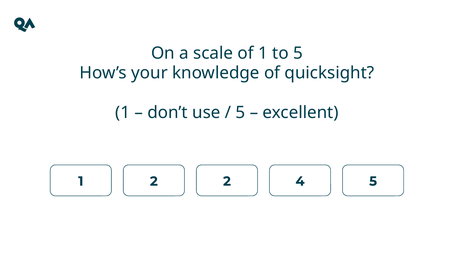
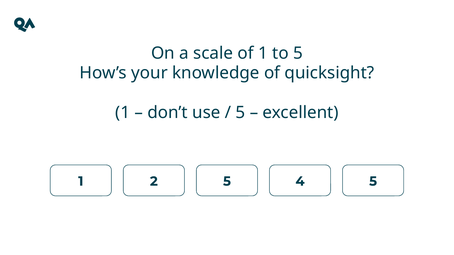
2 2: 2 -> 5 (227, 182)
